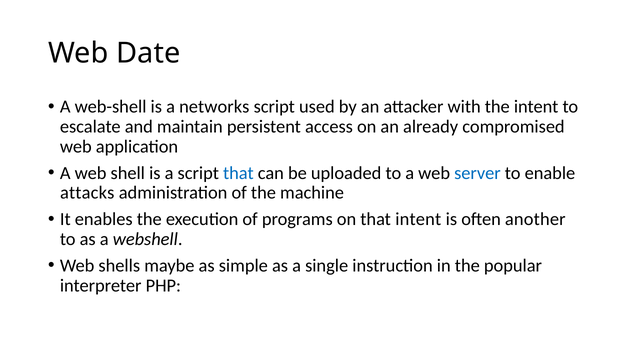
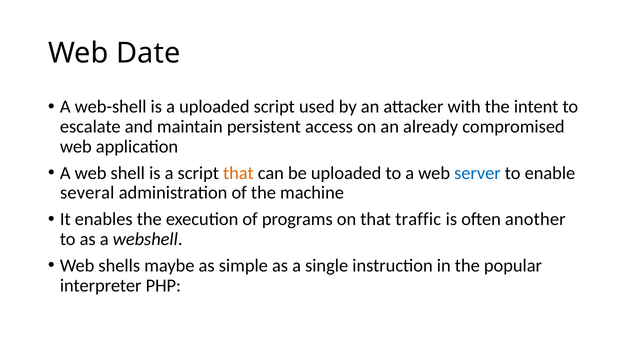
a networks: networks -> uploaded (214, 107)
that colour: blue -> orange (238, 173)
attacks: attacks -> several (87, 193)
that intent: intent -> traffic (418, 219)
